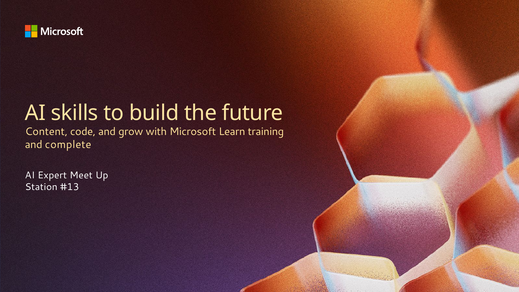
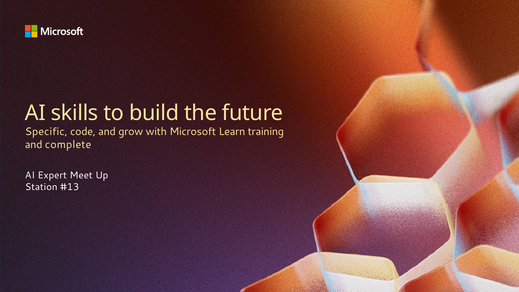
Content: Content -> Specific (46, 132)
